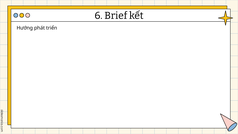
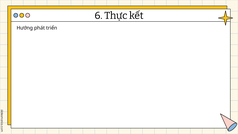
Brief: Brief -> Thực (116, 16)
